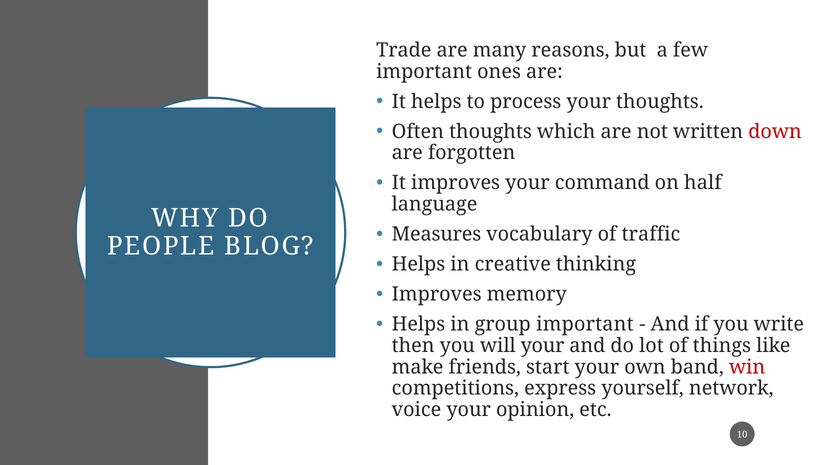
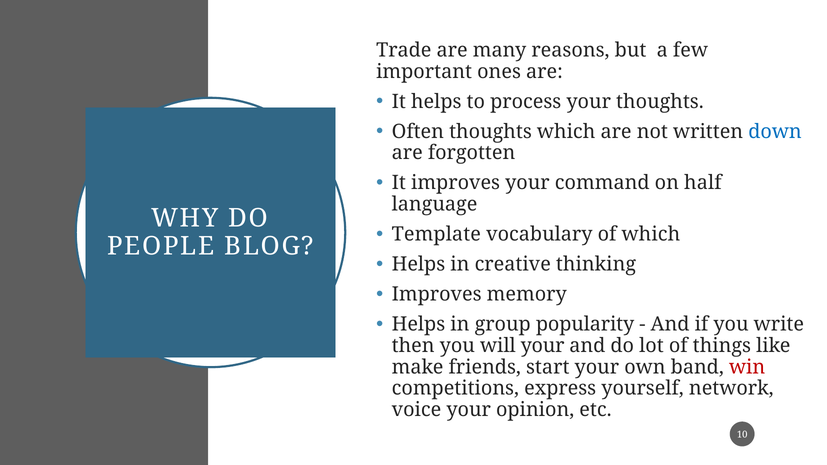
down colour: red -> blue (775, 132)
Measures: Measures -> Template (436, 234)
of traffic: traffic -> which (651, 234)
group important: important -> popularity (585, 324)
